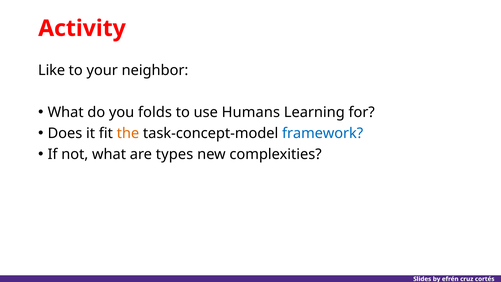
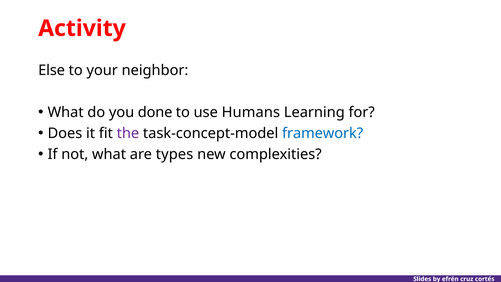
Like: Like -> Else (52, 70)
folds: folds -> done (155, 112)
the colour: orange -> purple (128, 133)
